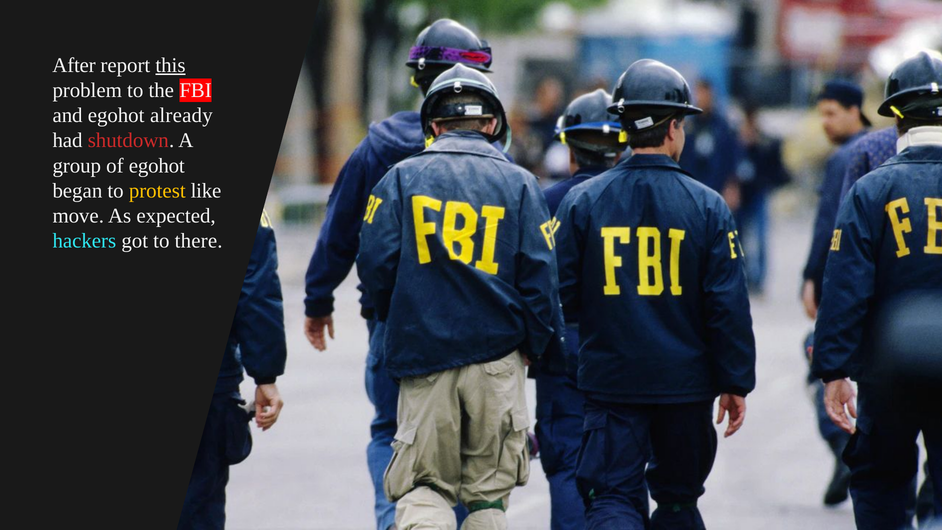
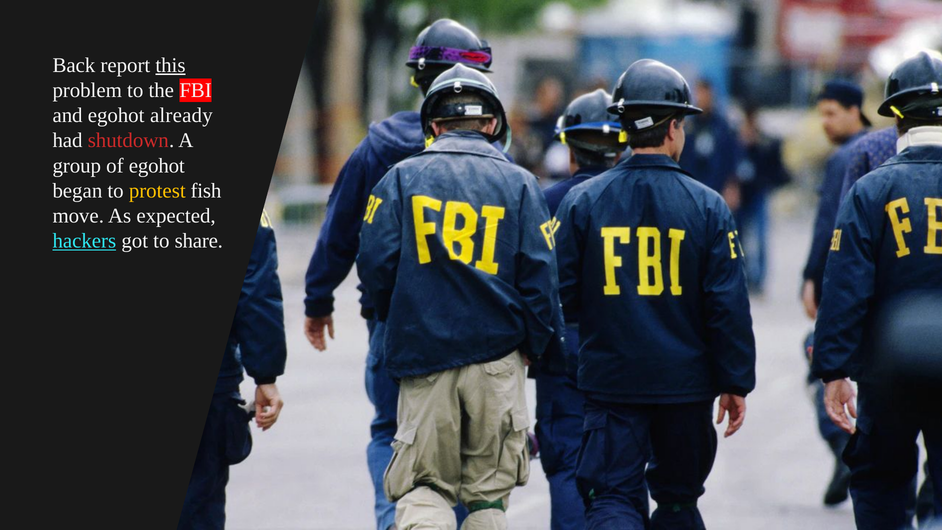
After: After -> Back (74, 65)
like: like -> fish (206, 191)
hackers underline: none -> present (84, 241)
there: there -> share (199, 241)
